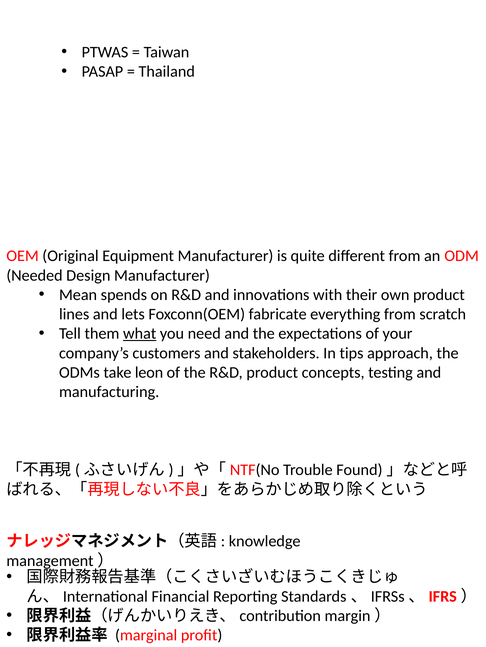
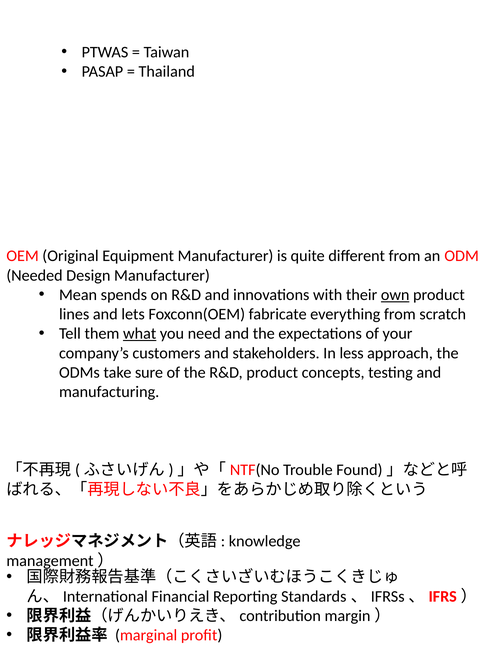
own underline: none -> present (395, 295)
tips: tips -> less (352, 354)
leon: leon -> sure (149, 373)
